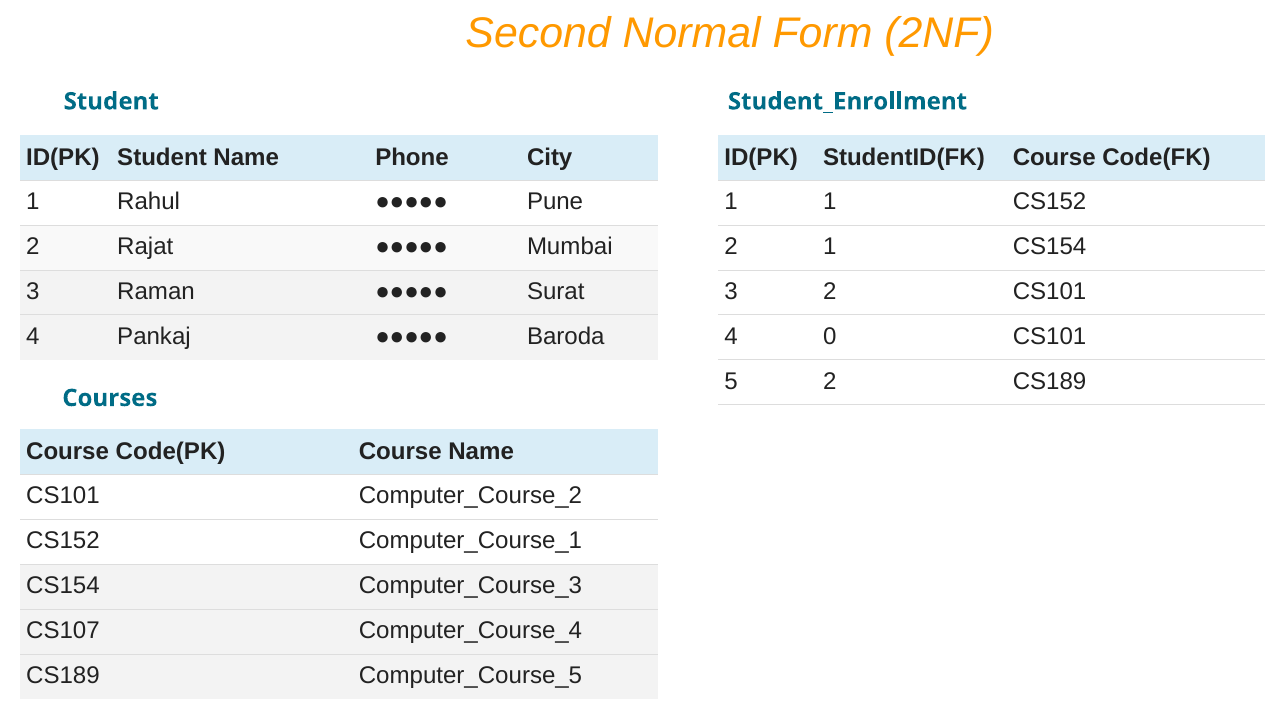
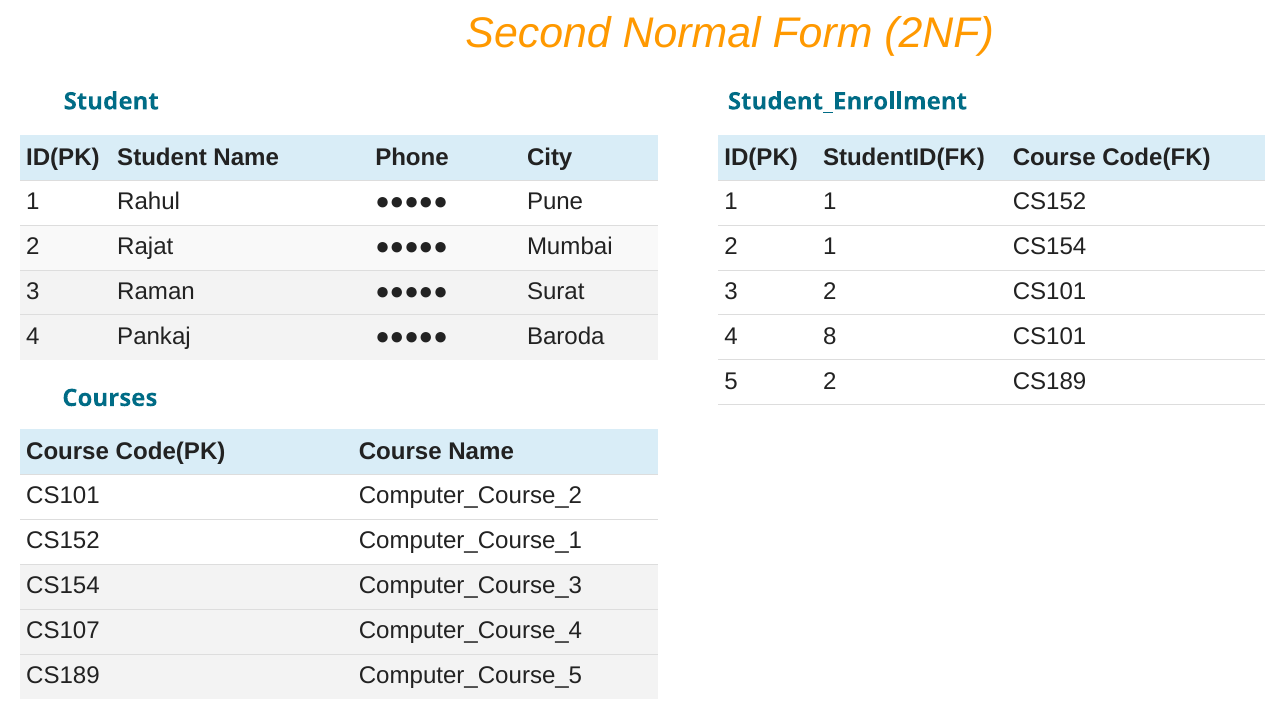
0: 0 -> 8 (830, 337)
